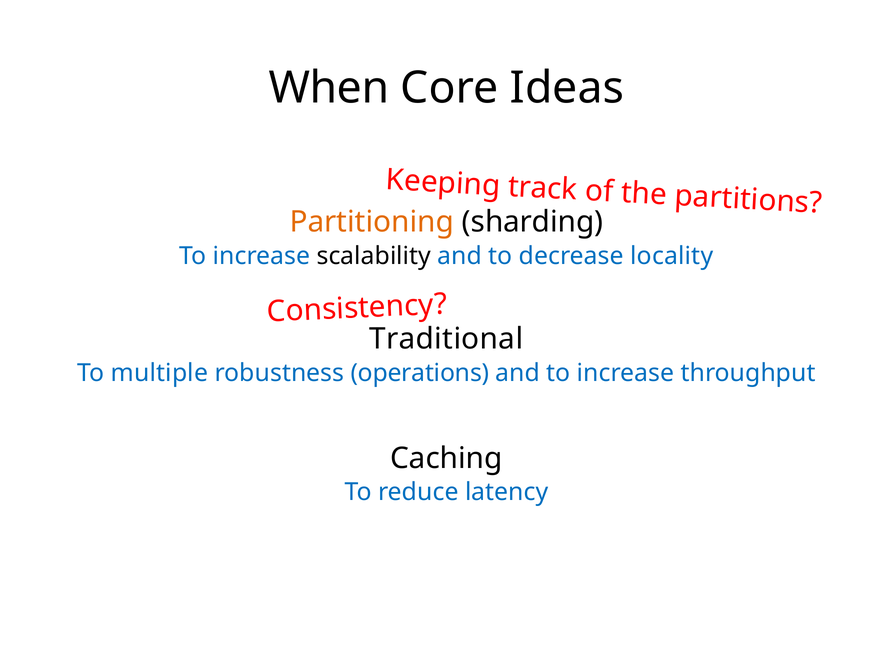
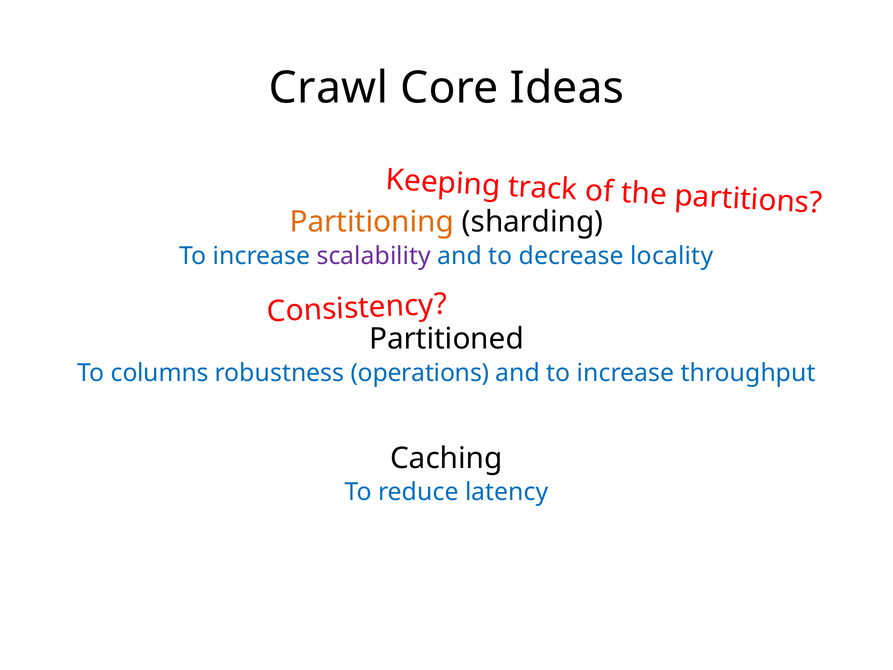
When: When -> Crawl (329, 88)
scalability colour: black -> purple (374, 256)
Traditional: Traditional -> Partitioned (446, 339)
multiple: multiple -> columns (160, 373)
